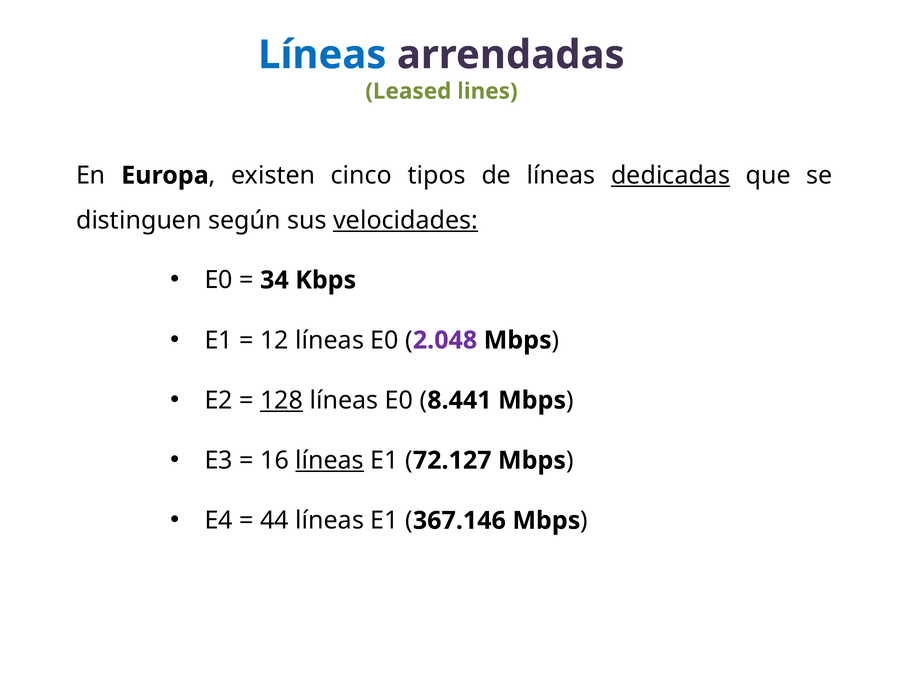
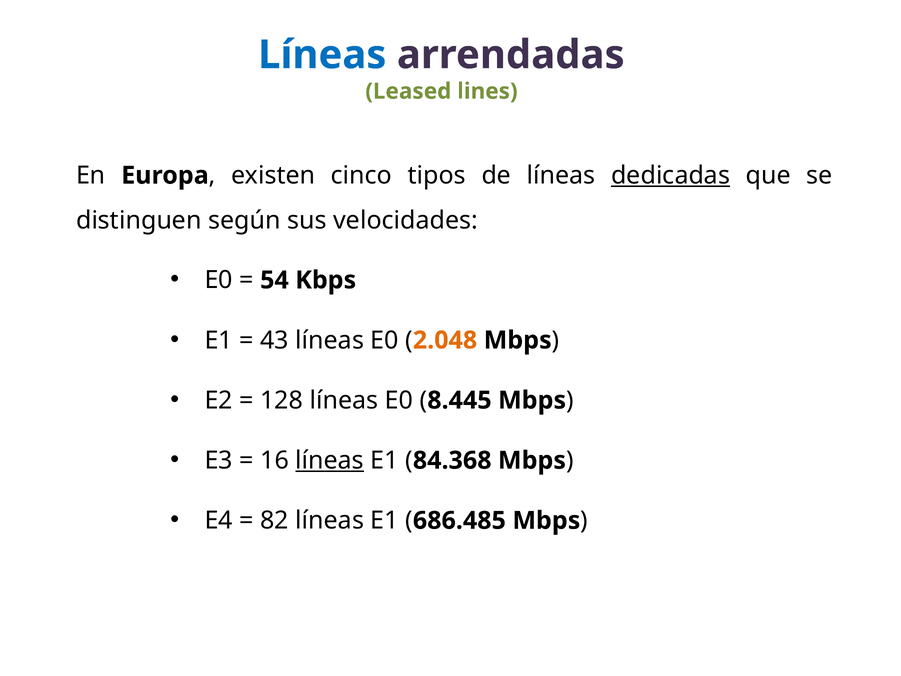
velocidades underline: present -> none (406, 220)
34: 34 -> 54 (274, 280)
12: 12 -> 43 (274, 340)
2.048 colour: purple -> orange (445, 340)
128 underline: present -> none (282, 400)
8.441: 8.441 -> 8.445 (459, 400)
72.127: 72.127 -> 84.368 (452, 460)
44: 44 -> 82 (274, 520)
367.146: 367.146 -> 686.485 (459, 520)
